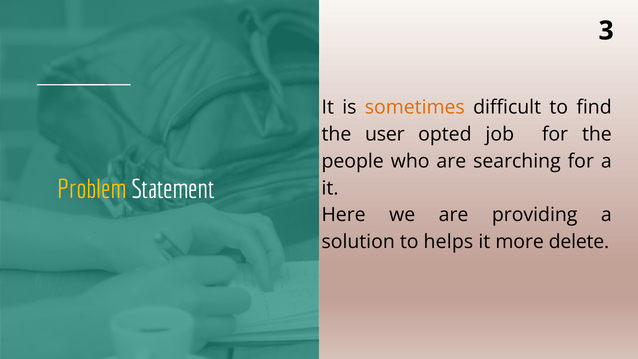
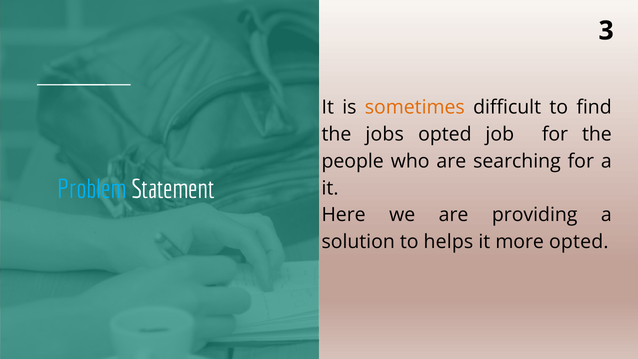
user: user -> jobs (385, 134)
Problem colour: yellow -> light blue (92, 189)
more delete: delete -> opted (579, 242)
